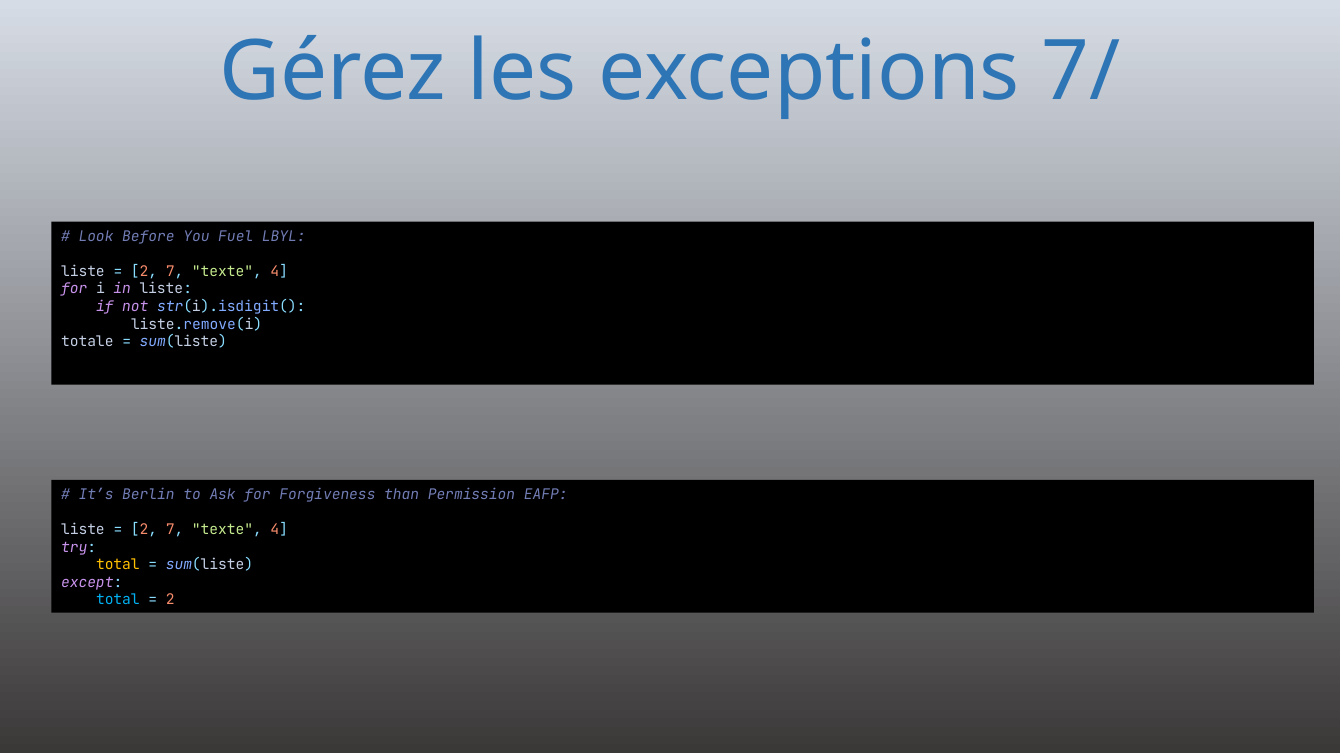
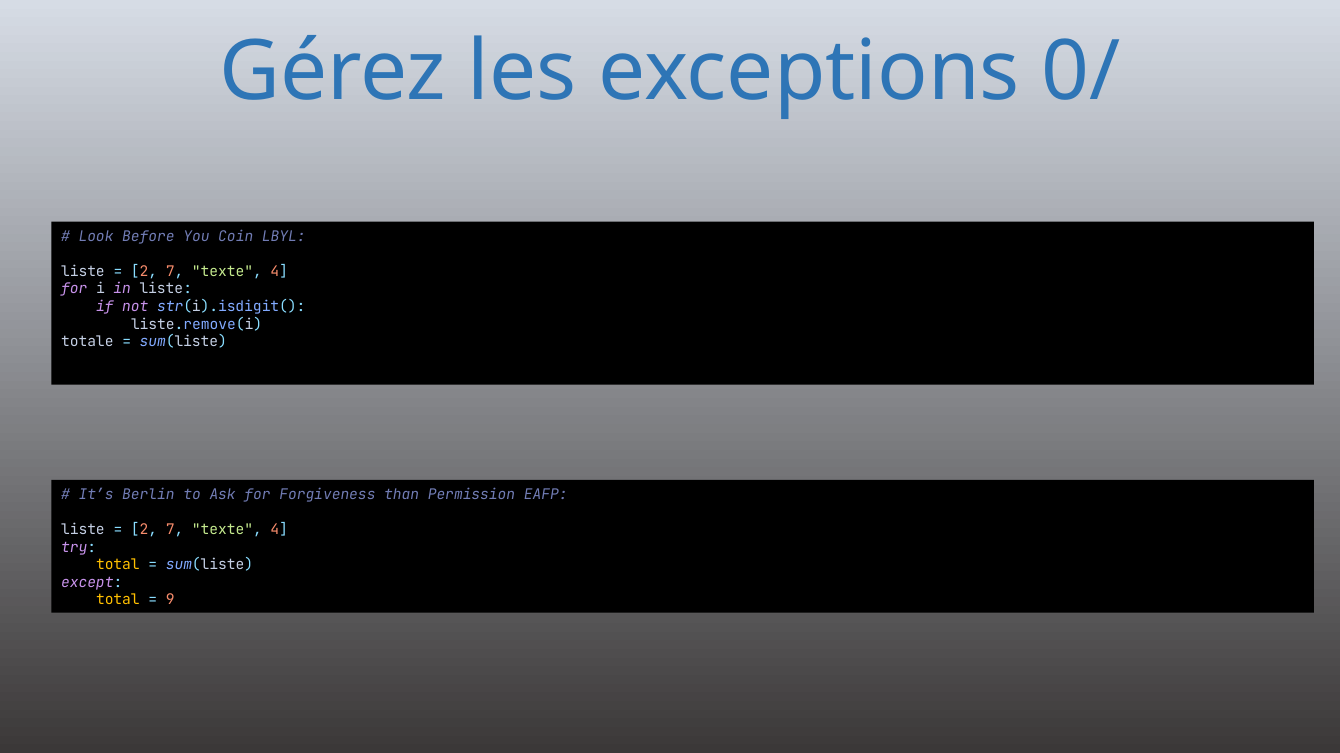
7/: 7/ -> 0/ (1081, 72)
Fuel: Fuel -> Coin (236, 237)
total colour: light blue -> yellow (118, 601)
2: 2 -> 9 (170, 601)
